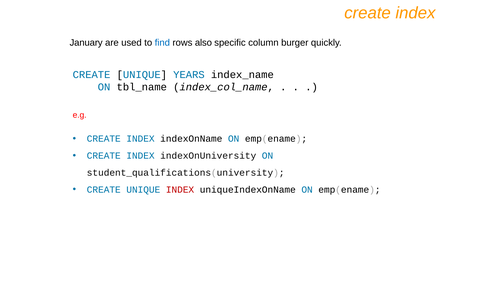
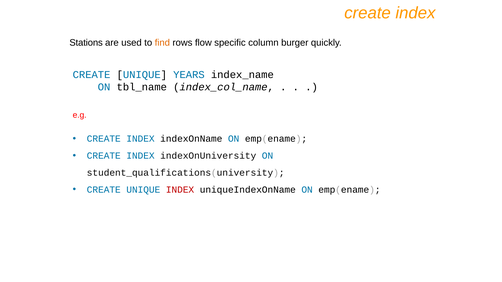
January: January -> Stations (86, 43)
find colour: blue -> orange (162, 43)
also: also -> flow (203, 43)
